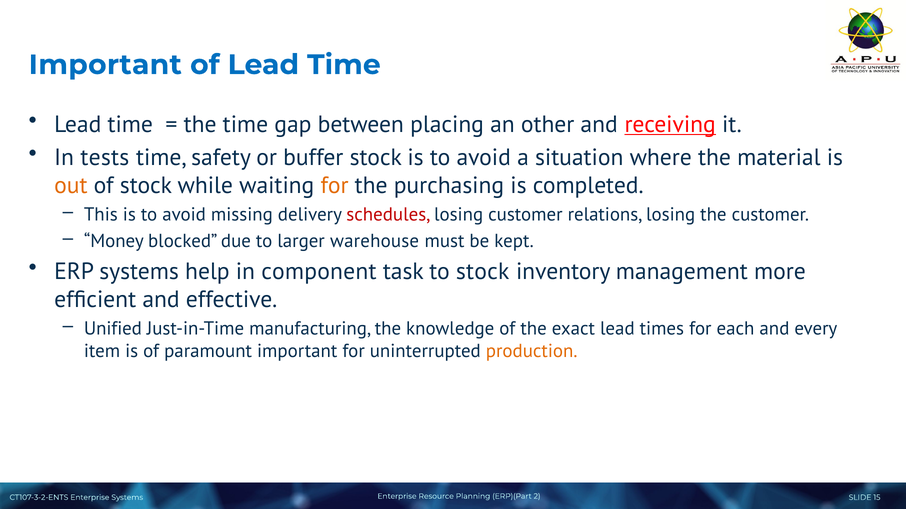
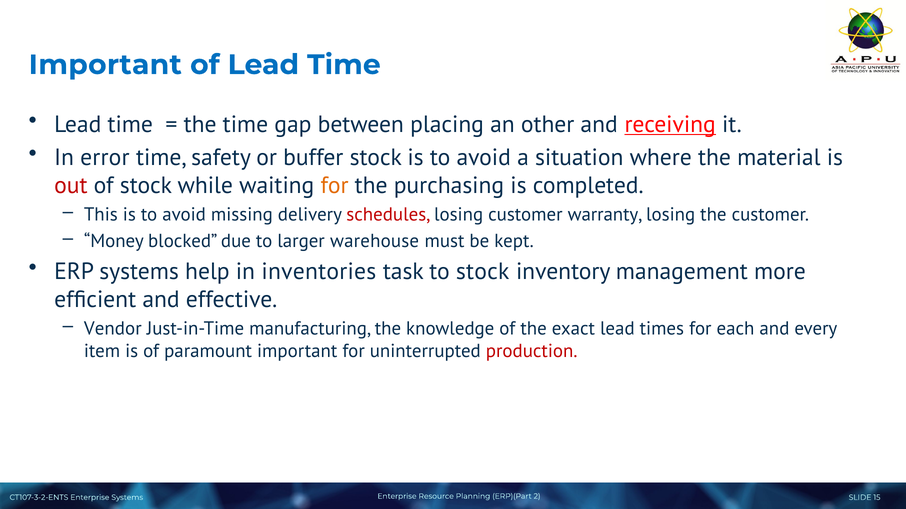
tests: tests -> error (105, 158)
out colour: orange -> red (71, 186)
relations: relations -> warranty (605, 215)
component: component -> inventories (319, 272)
Unified: Unified -> Vendor (113, 329)
production colour: orange -> red (532, 352)
